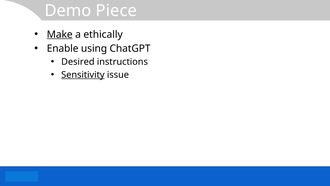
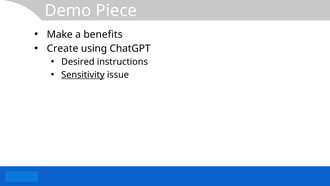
Make underline: present -> none (60, 34)
ethically: ethically -> benefits (103, 34)
Enable: Enable -> Create (63, 48)
